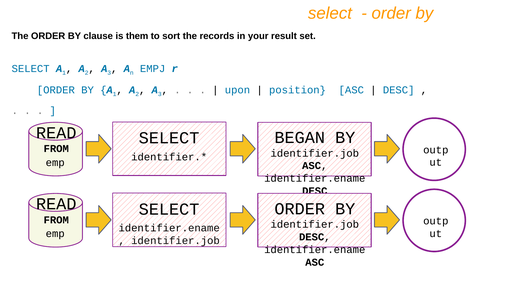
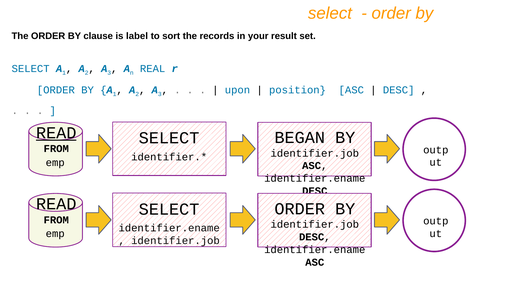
them: them -> label (137, 36)
EMPJ: EMPJ -> REAL (153, 69)
READ underline: none -> present (56, 133)
